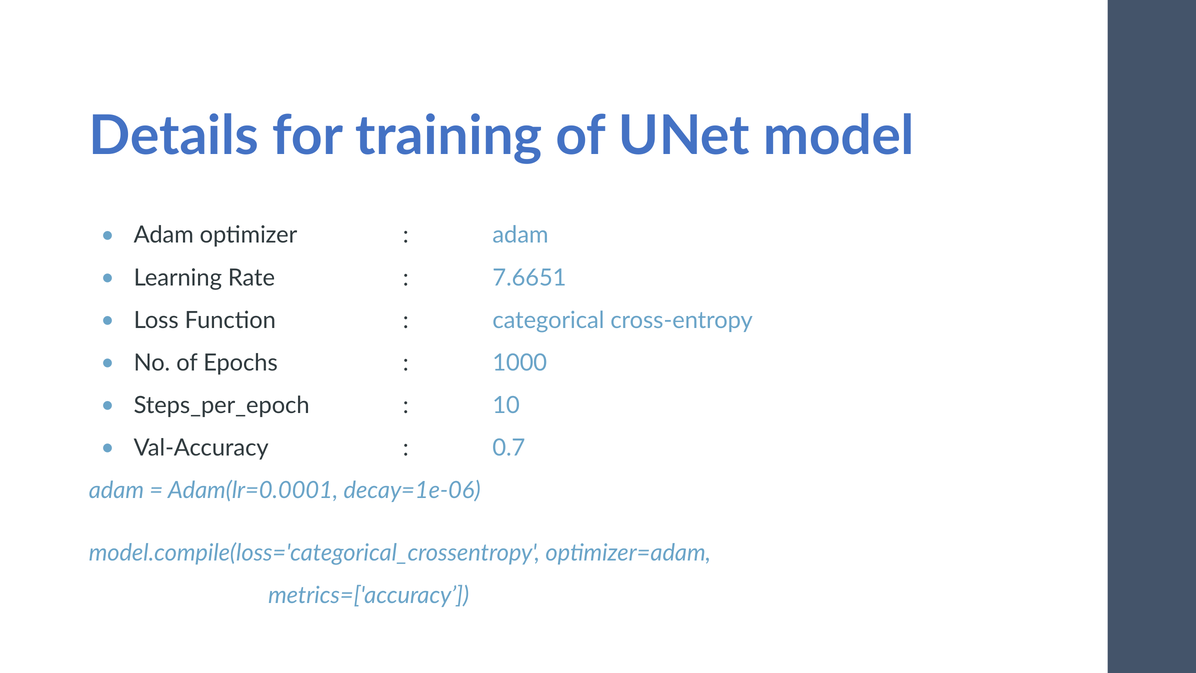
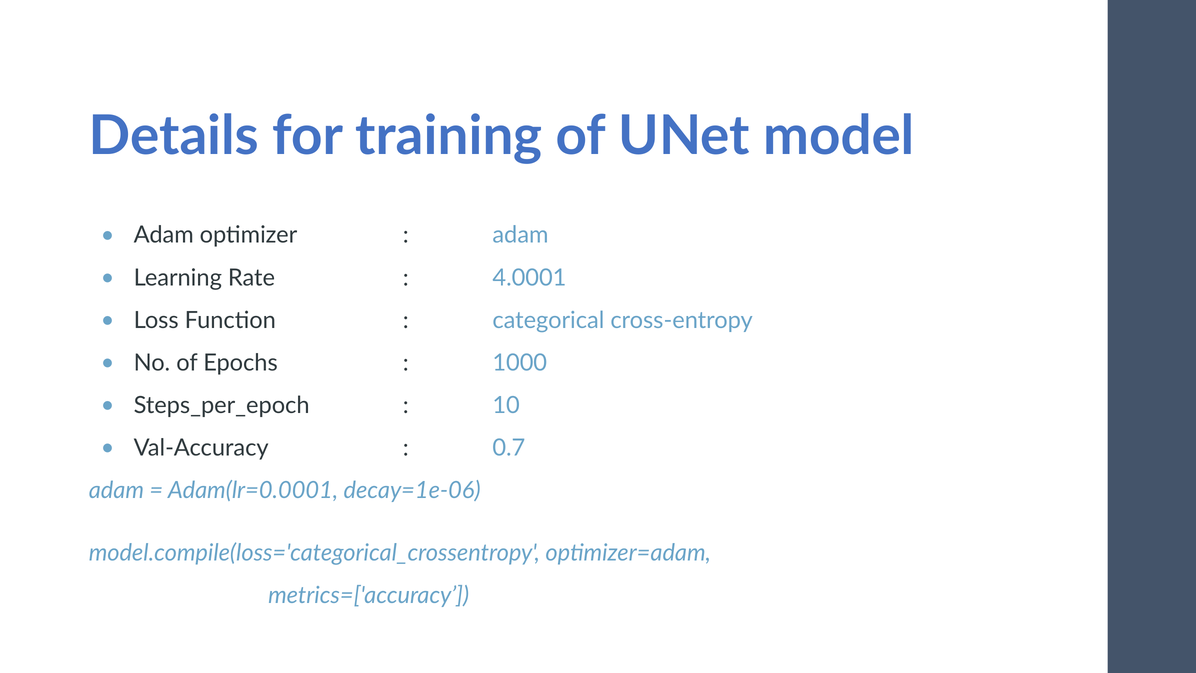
7.6651: 7.6651 -> 4.0001 (529, 278)
